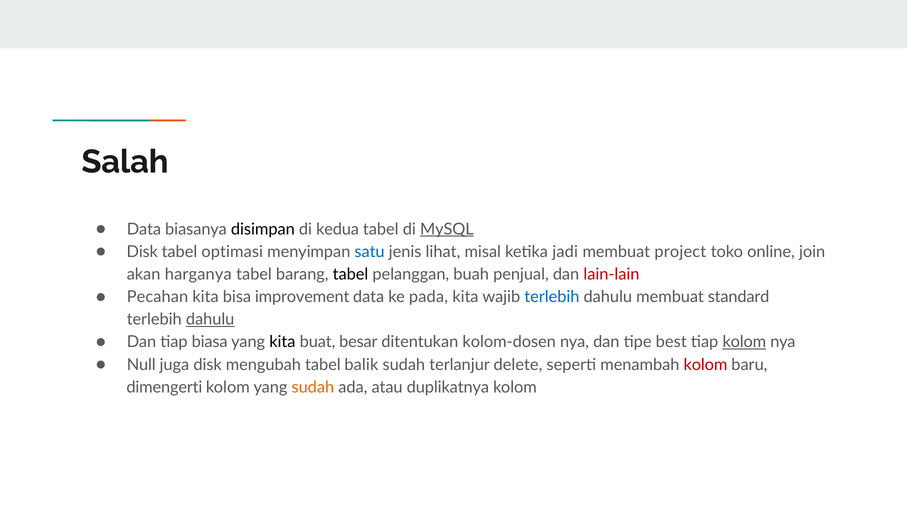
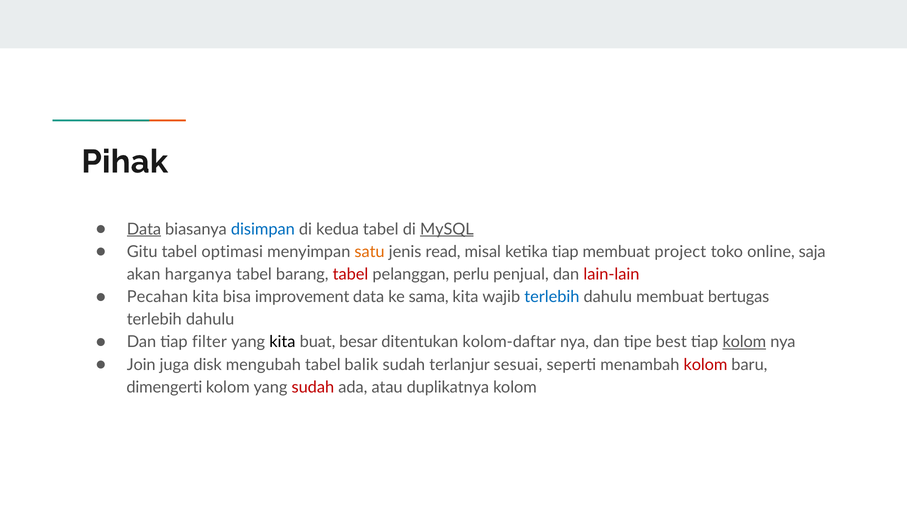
Salah: Salah -> Pihak (125, 162)
Data underline: none -> present (144, 229)
disimpan colour: black -> blue (263, 229)
Disk: Disk -> Gitu (142, 252)
satu colour: blue -> orange (370, 252)
lihat: lihat -> read (443, 252)
ketika jadi: jadi -> tiap (565, 252)
join: join -> saja (812, 252)
tabel colour: black -> red (350, 274)
buah: buah -> perlu (471, 274)
pada: pada -> sama (429, 297)
standard: standard -> bertugas (739, 297)
dahulu underline: present -> none (210, 320)
biasa: biasa -> filter (209, 342)
kolom-dosen: kolom-dosen -> kolom-daftar (509, 342)
Null: Null -> Join (141, 365)
delete: delete -> sesuai (518, 365)
sudah colour: orange -> red (313, 387)
